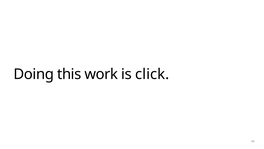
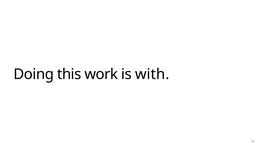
click: click -> with (152, 74)
